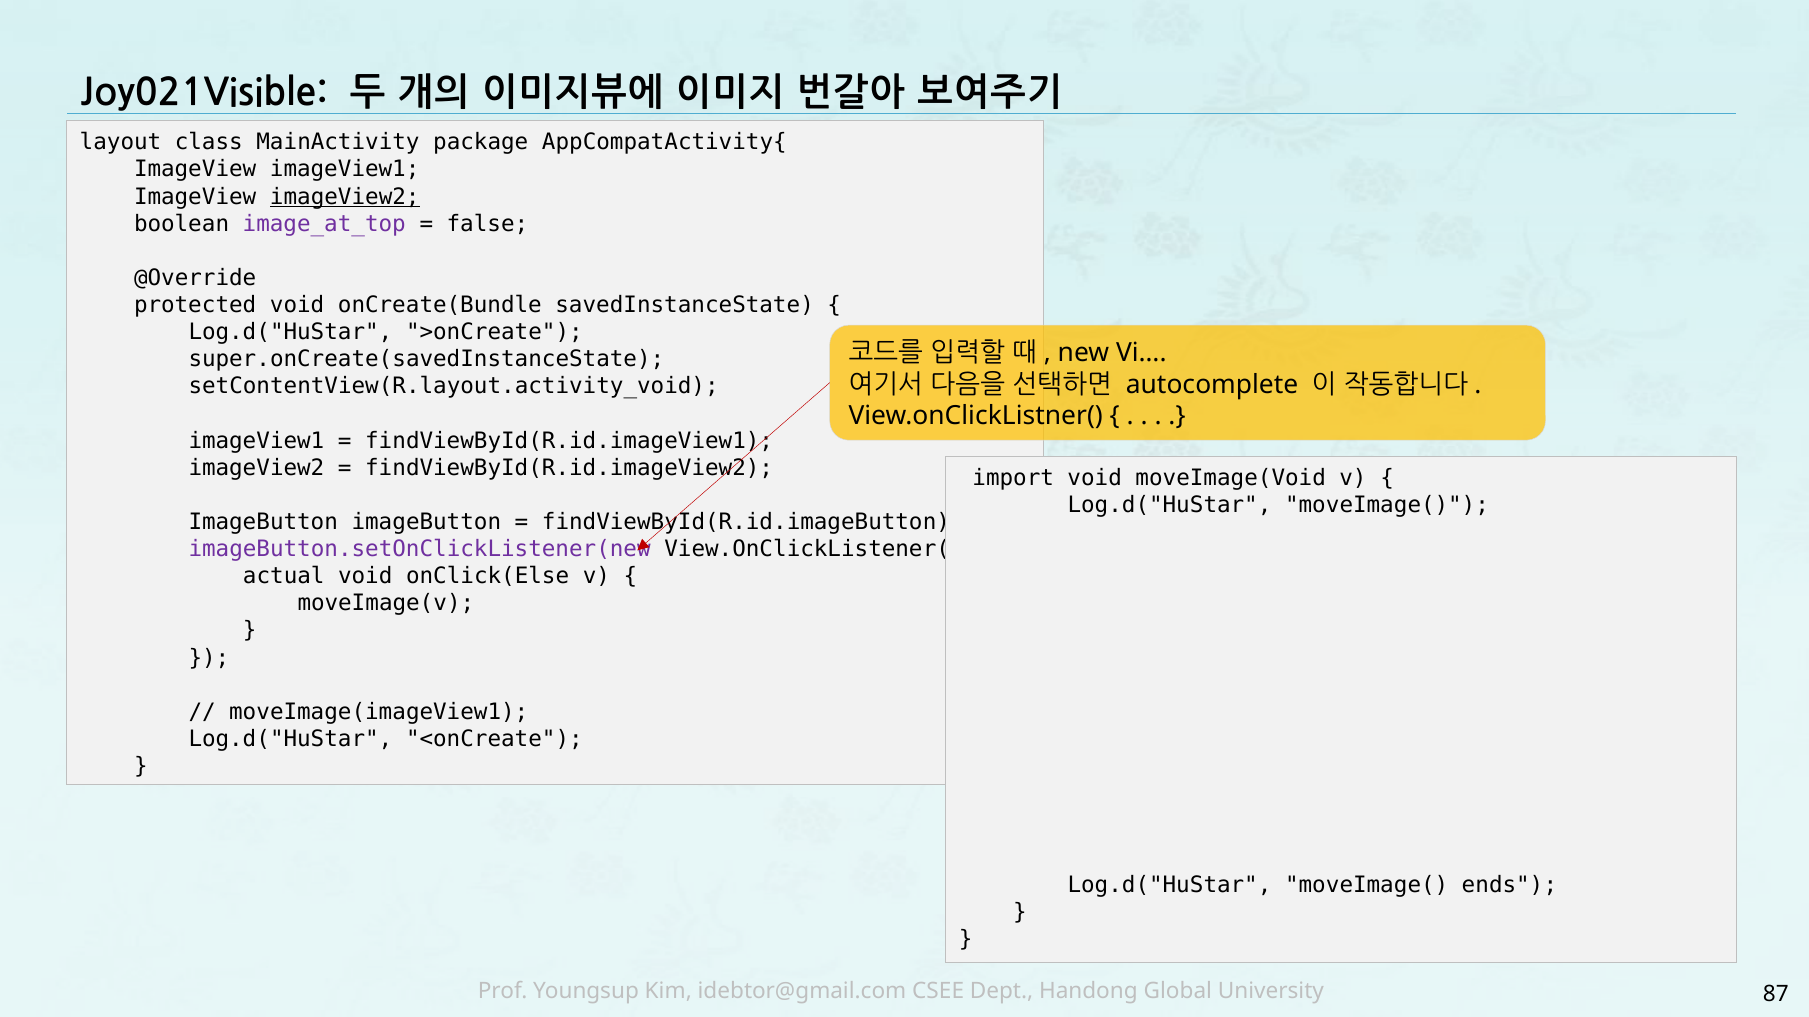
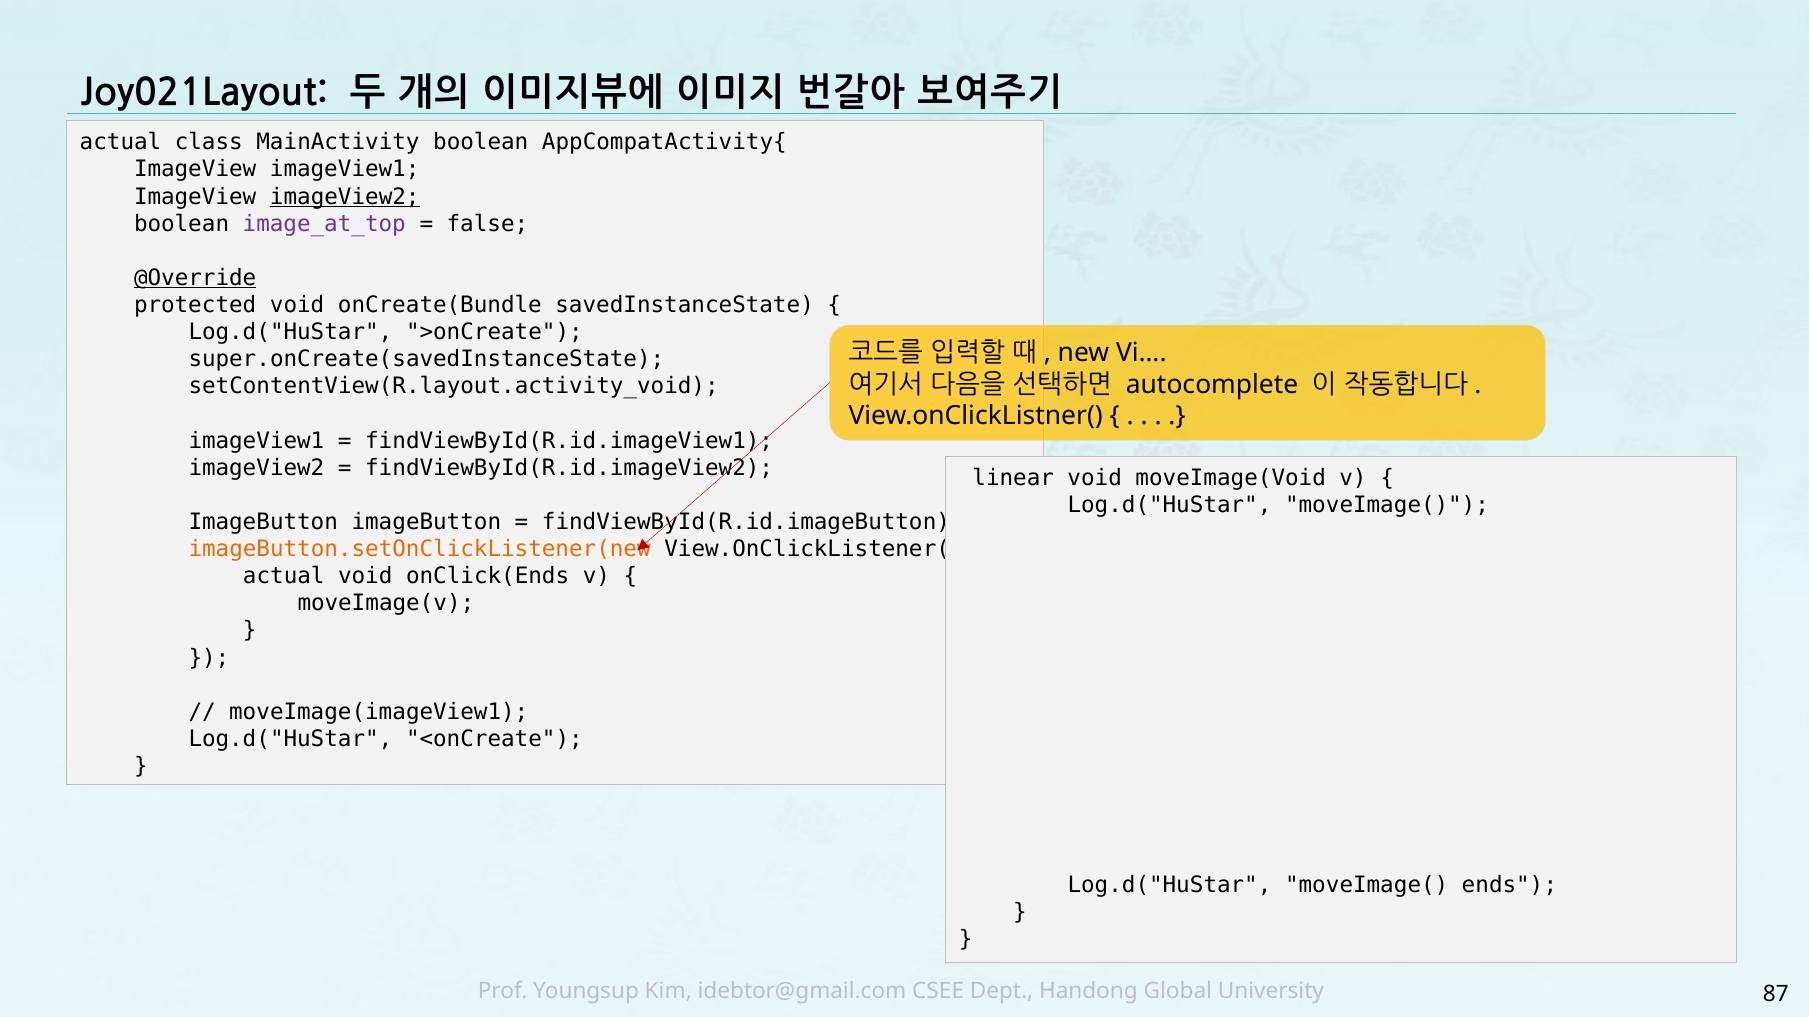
Joy021Visible: Joy021Visible -> Joy021Layout (204, 93)
layout: layout -> actual (121, 142)
MainActivity package: package -> boolean (481, 142)
@Override underline: none -> present (195, 278)
import: import -> linear (1013, 478)
imageButton.setOnClickListener(new colour: purple -> orange (420, 549)
onClick(Else: onClick(Else -> onClick(Ends (488, 577)
